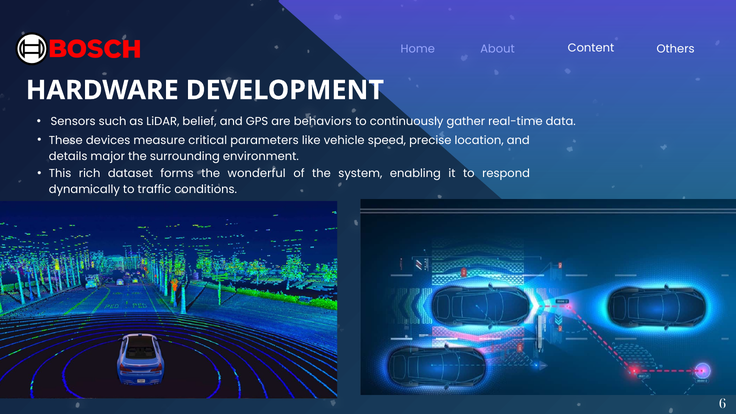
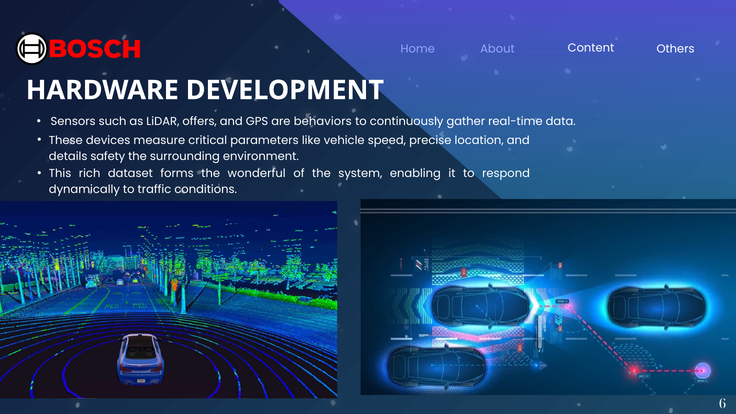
belief: belief -> offers (200, 122)
major: major -> safety (108, 156)
